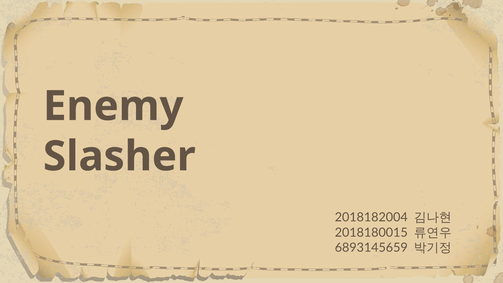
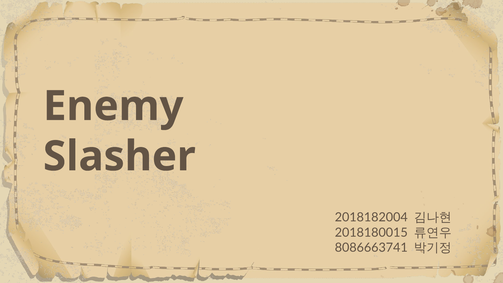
6893145659: 6893145659 -> 8086663741 (371, 248)
